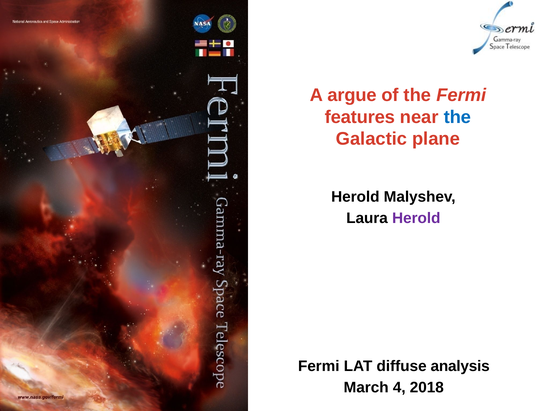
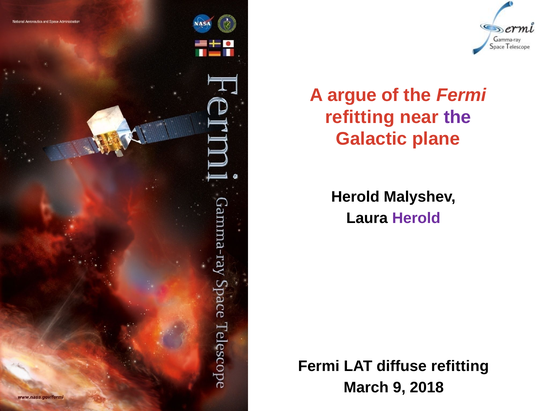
features: features -> refitting (360, 117)
the colour: blue -> purple (457, 117)
diffuse analysis: analysis -> refitting (460, 367)
4: 4 -> 9 (399, 388)
